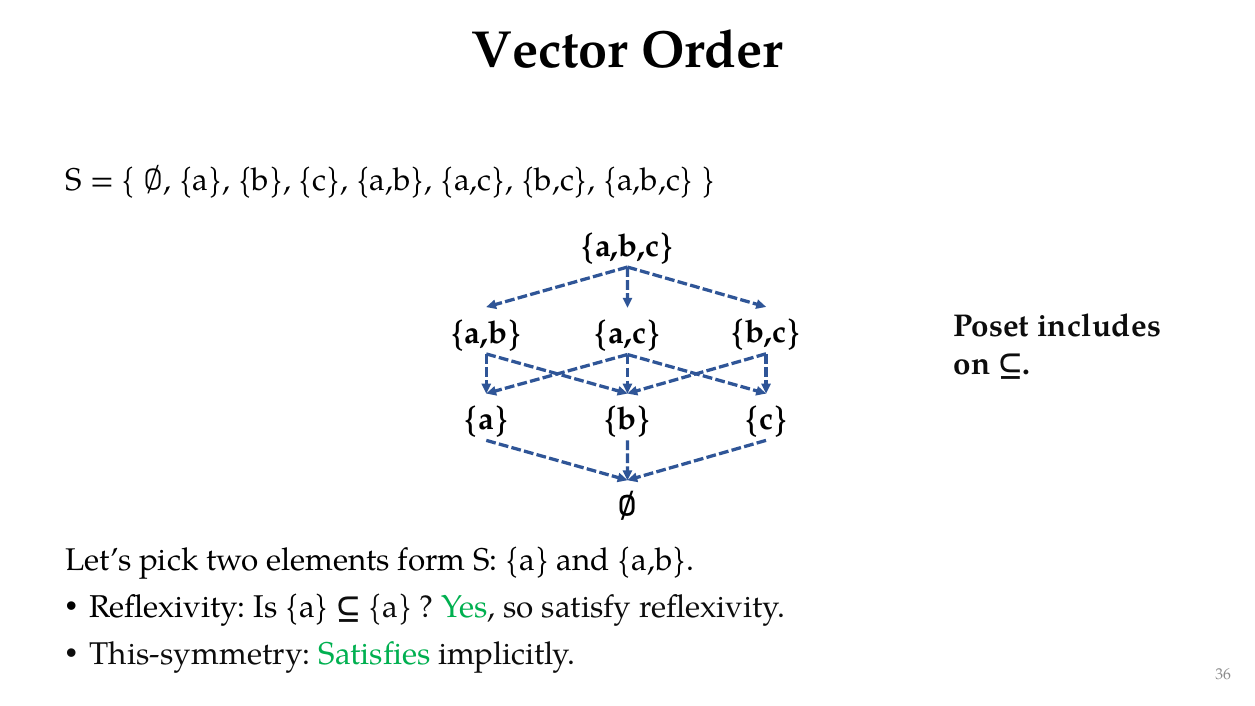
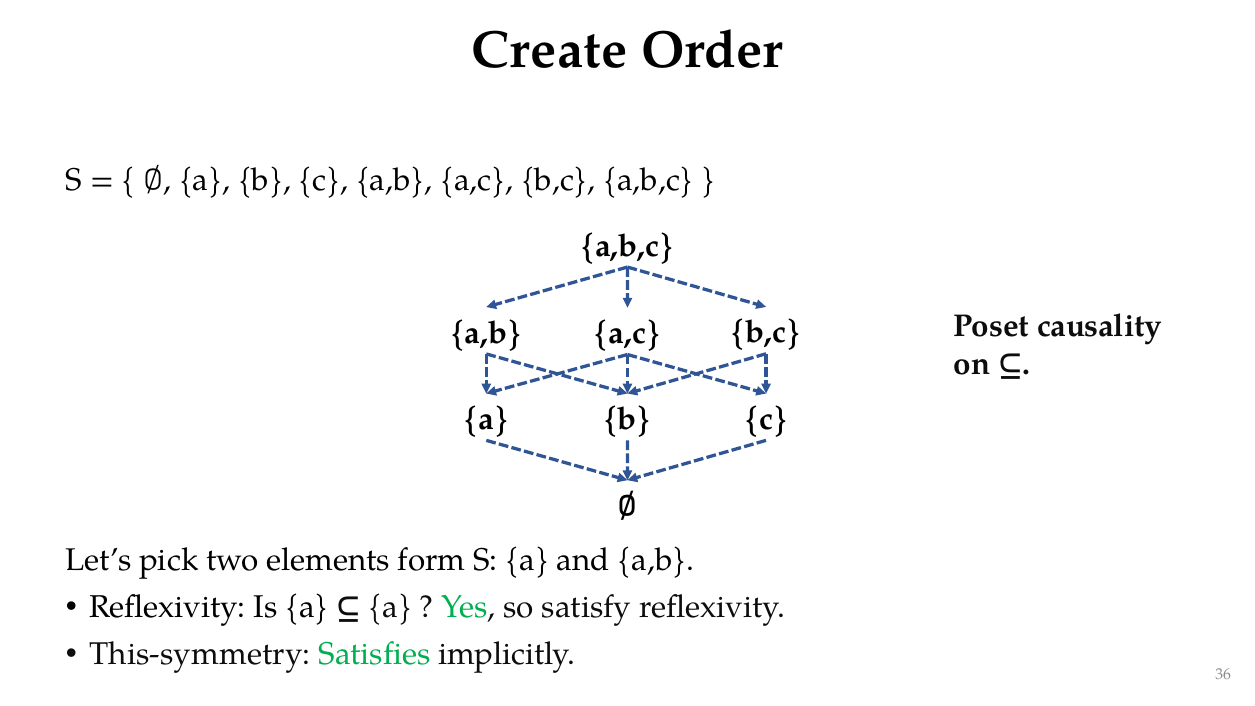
Vector: Vector -> Create (550, 51)
includes: includes -> causality (1099, 326)
